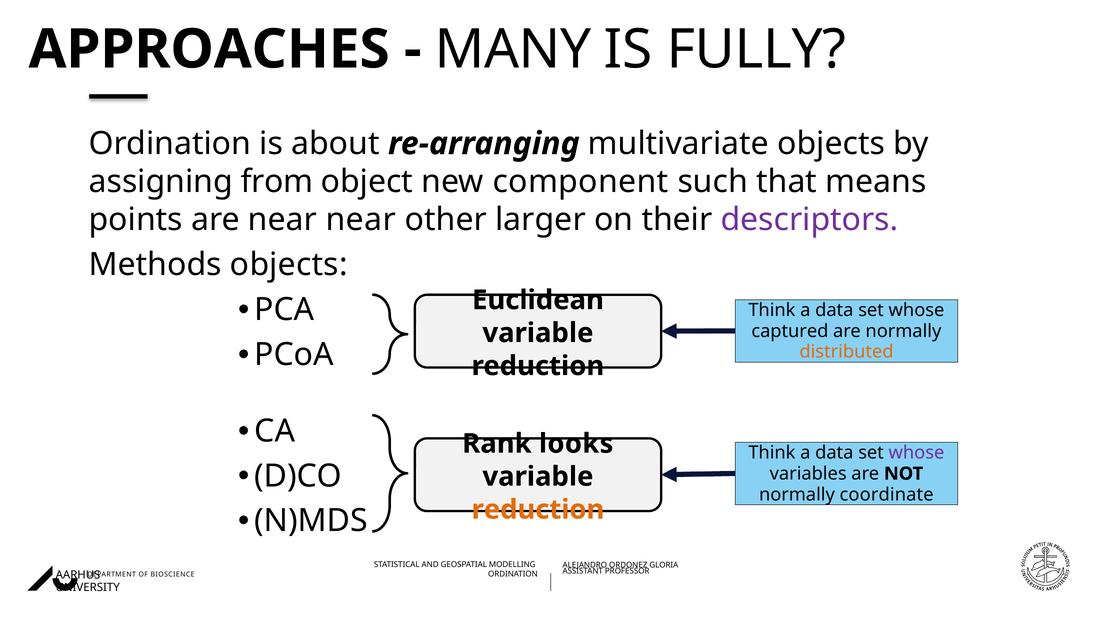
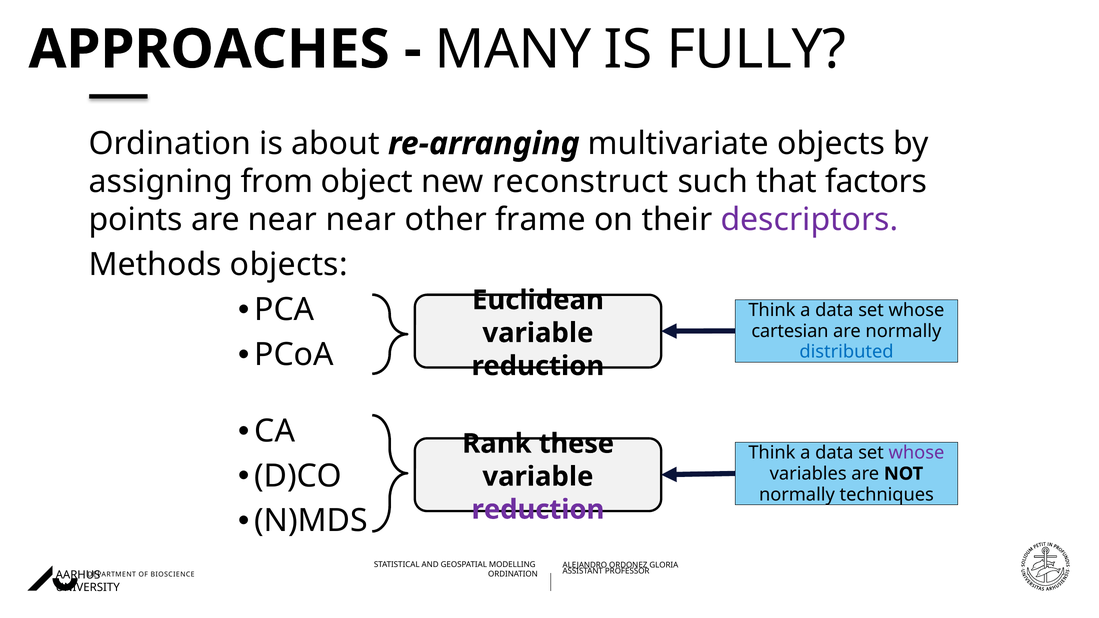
component: component -> reconstruct (580, 182)
means: means -> factors (876, 182)
larger: larger -> frame (540, 220)
captured: captured -> cartesian (790, 331)
distributed colour: orange -> blue (847, 352)
looks: looks -> these (576, 444)
coordinate: coordinate -> techniques (887, 495)
reduction colour: orange -> purple (538, 510)
